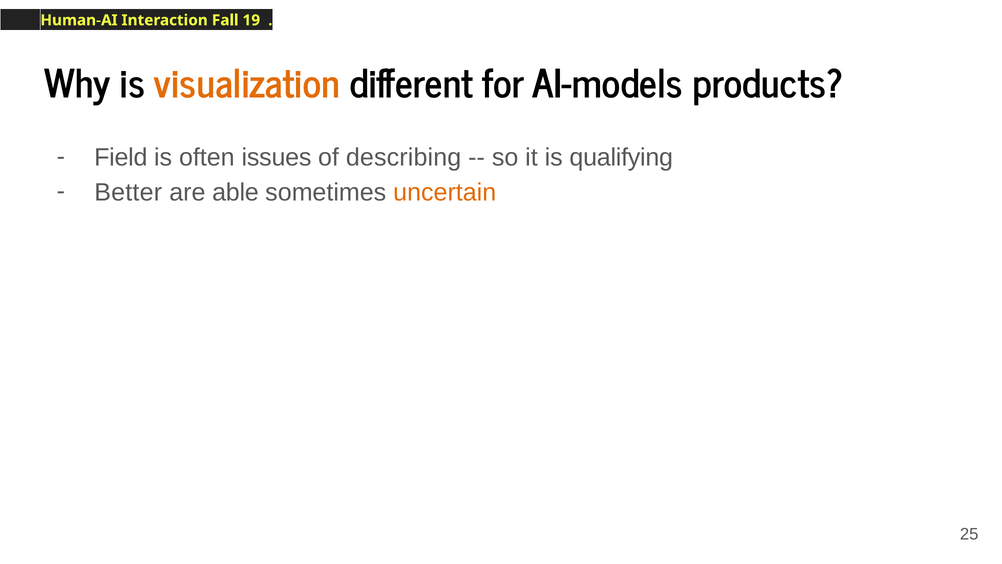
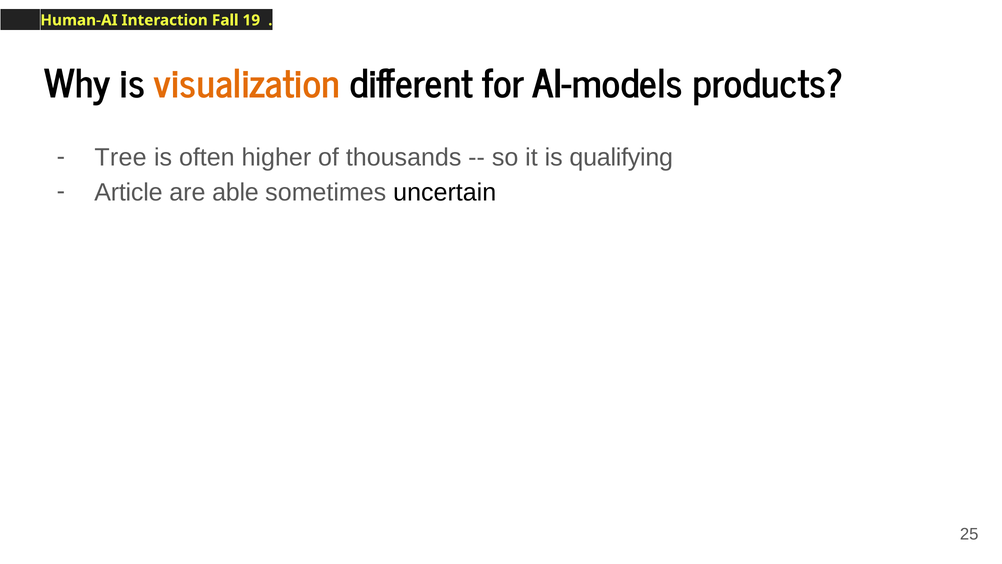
Field: Field -> Tree (121, 158)
issues: issues -> higher (276, 158)
describing: describing -> thousands (404, 158)
Better: Better -> Article (128, 192)
uncertain colour: orange -> black (445, 192)
